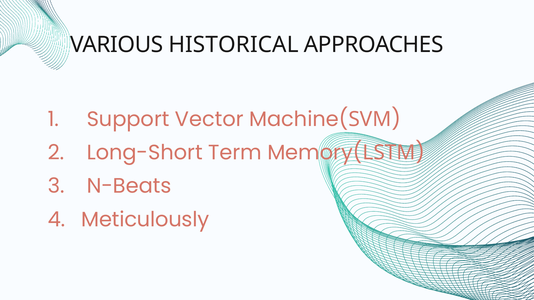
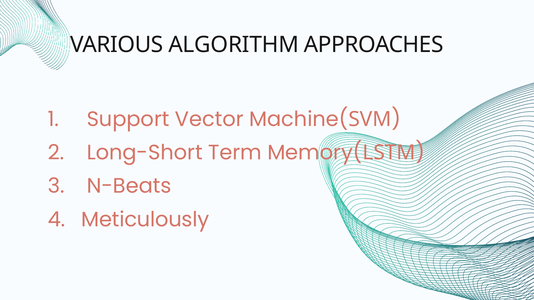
HISTORICAL: HISTORICAL -> ALGORITHM (234, 45)
